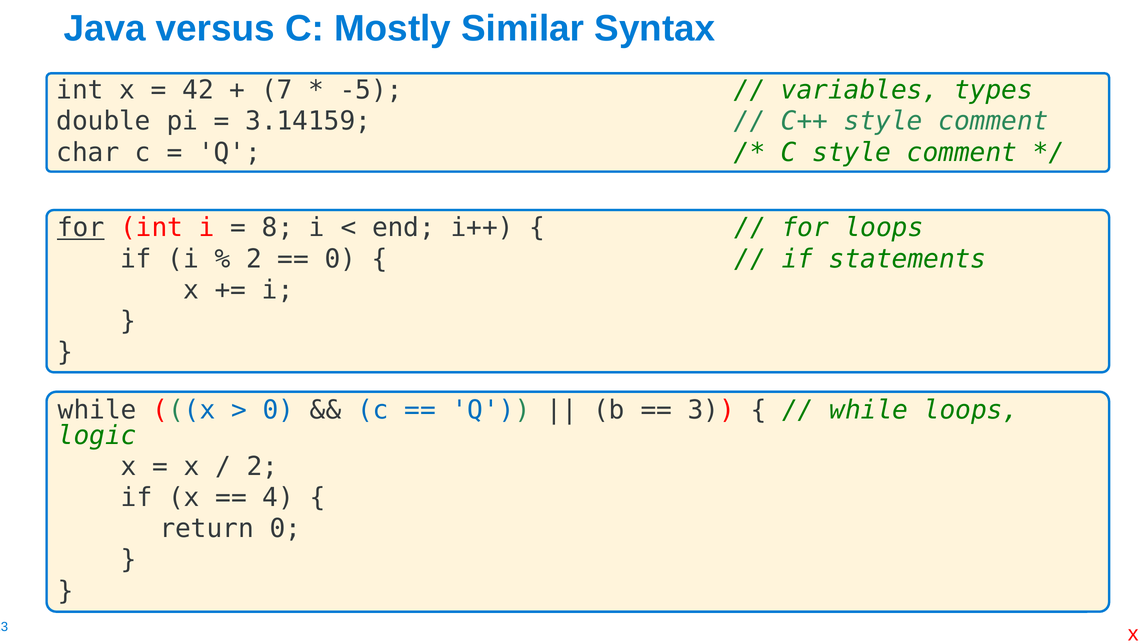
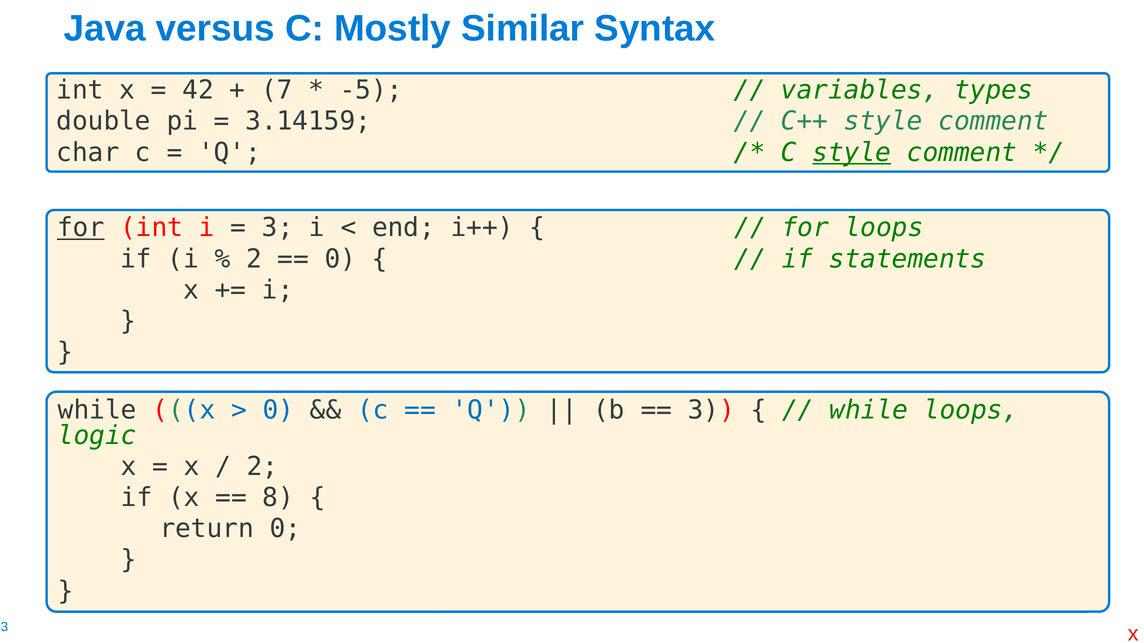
style underline: none -> present (852, 153)
8: 8 -> 3 (278, 228)
4: 4 -> 8 (278, 498)
